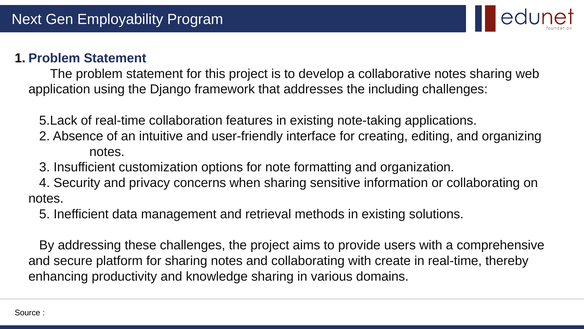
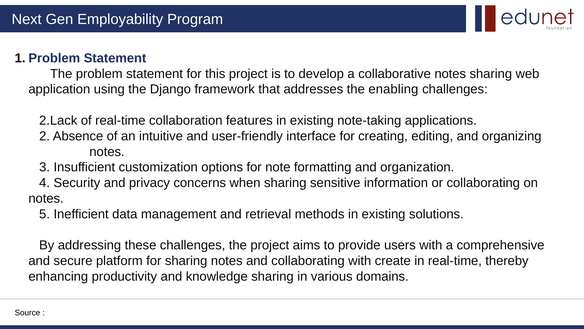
including: including -> enabling (393, 89)
5.Lack: 5.Lack -> 2.Lack (58, 120)
